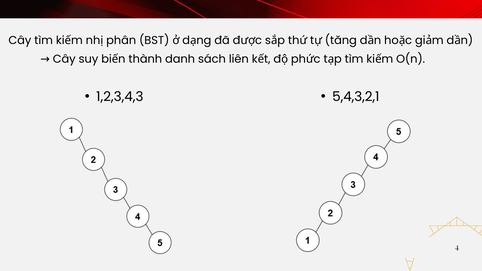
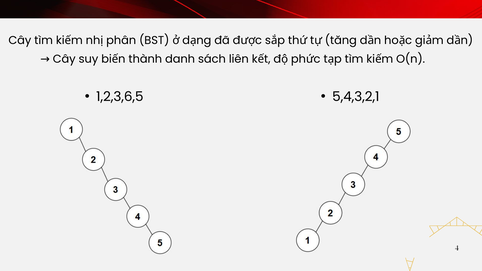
1,2,3,4,3: 1,2,3,4,3 -> 1,2,3,6,5 (120, 97)
